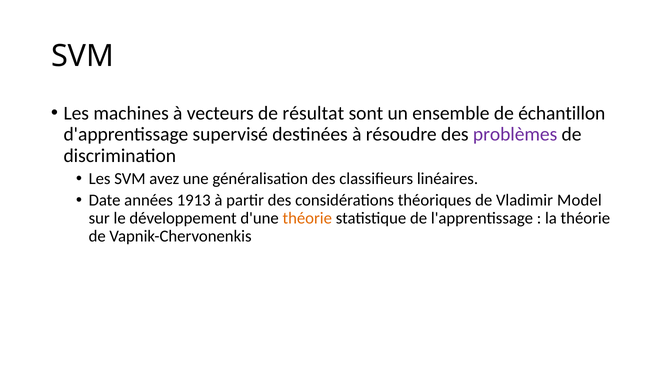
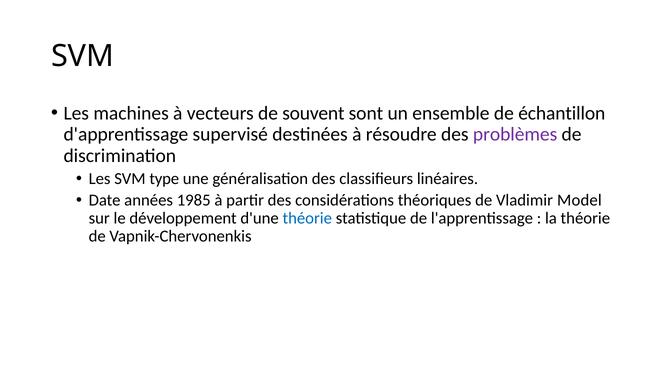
résultat: résultat -> souvent (313, 113)
avez: avez -> type (164, 178)
1913: 1913 -> 1985 (194, 200)
théorie colour: orange -> blue (307, 218)
